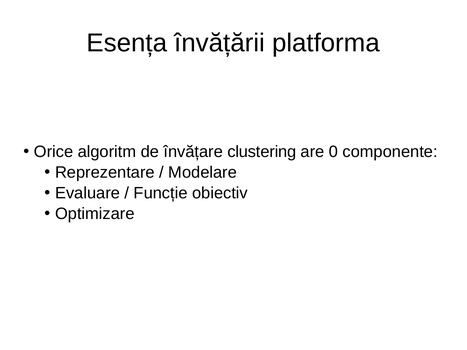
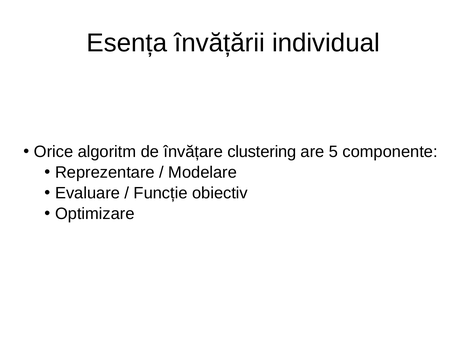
platforma: platforma -> individual (326, 43)
0: 0 -> 5 (333, 152)
